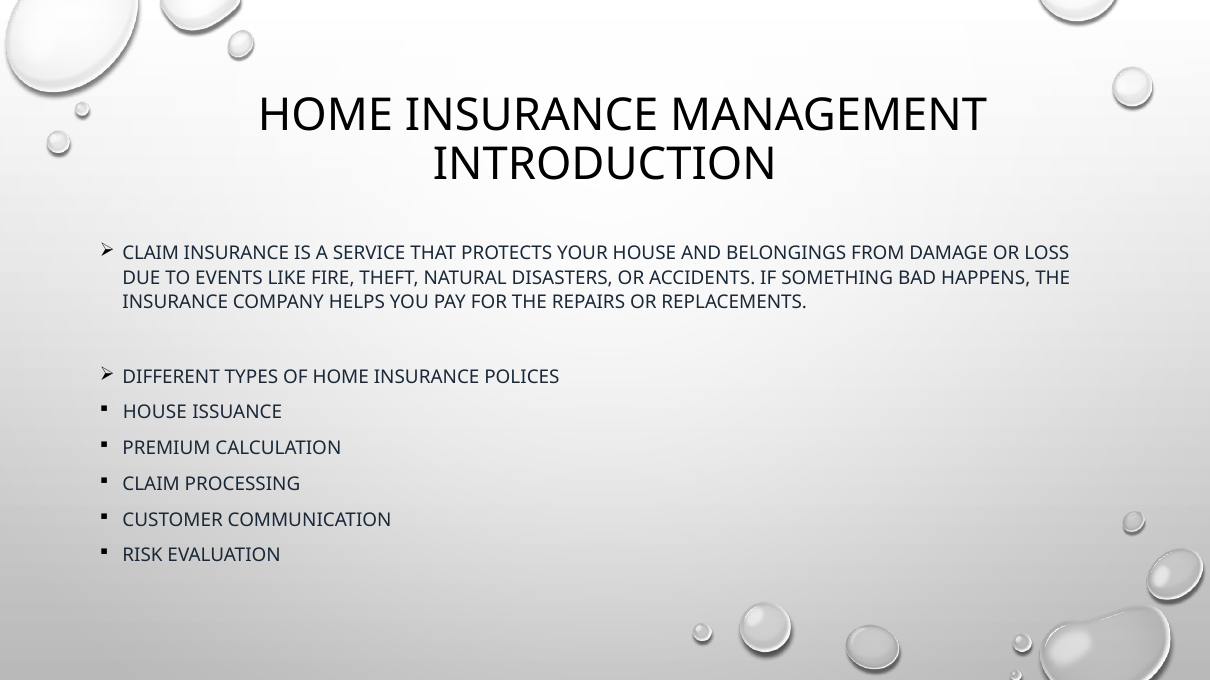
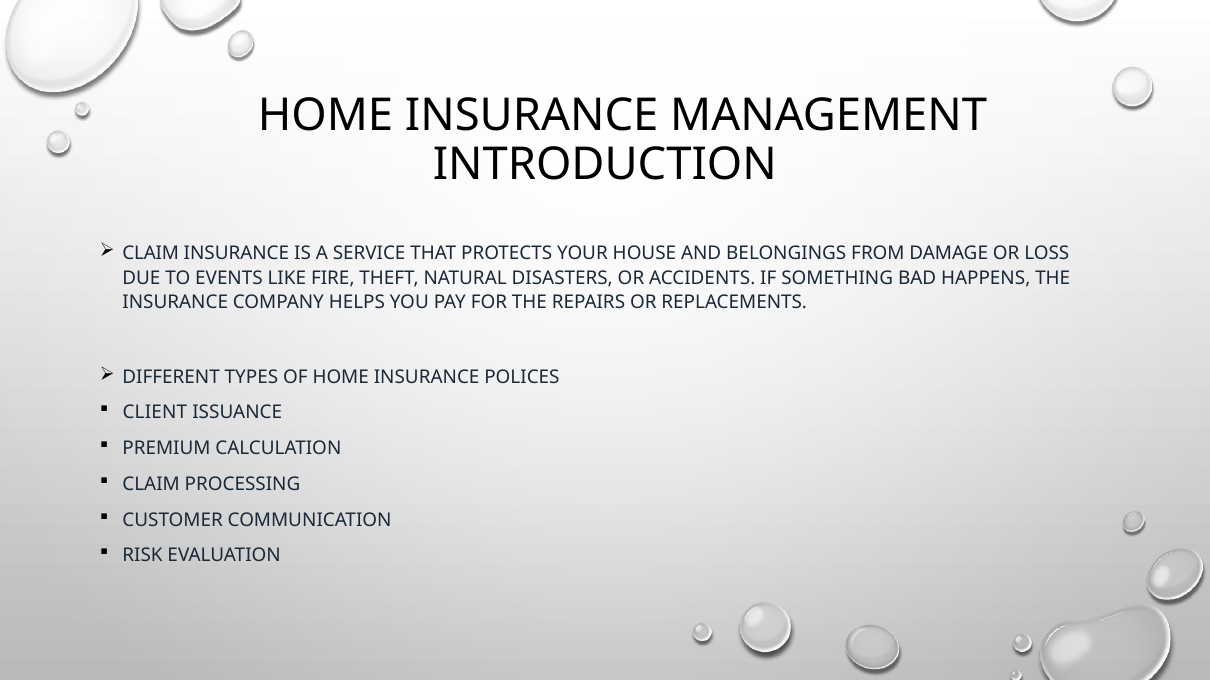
HOUSE: HOUSE -> CLIENT (155, 413)
